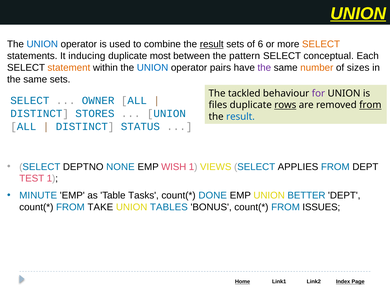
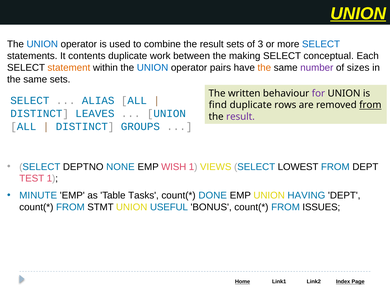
result underline: present -> none (212, 44)
6: 6 -> 3 (260, 44)
SELECT colour: orange -> blue (321, 44)
inducing: inducing -> contents (87, 56)
most: most -> work (160, 56)
pattern: pattern -> making (245, 56)
the colour: purple -> orange (264, 68)
number colour: orange -> purple (317, 68)
tackled: tackled -> written (244, 93)
OWNER: OWNER -> ALIAS (98, 100)
files: files -> find (218, 105)
rows underline: present -> none (285, 105)
STORES: STORES -> LEAVES (95, 113)
result colour: blue -> purple (240, 117)
STATUS: STATUS -> GROUPS (140, 126)
APPLIES: APPLIES -> LOWEST (298, 166)
BETTER: BETTER -> HAVING (306, 195)
TAKE: TAKE -> STMT (100, 207)
TABLES: TABLES -> USEFUL (169, 207)
